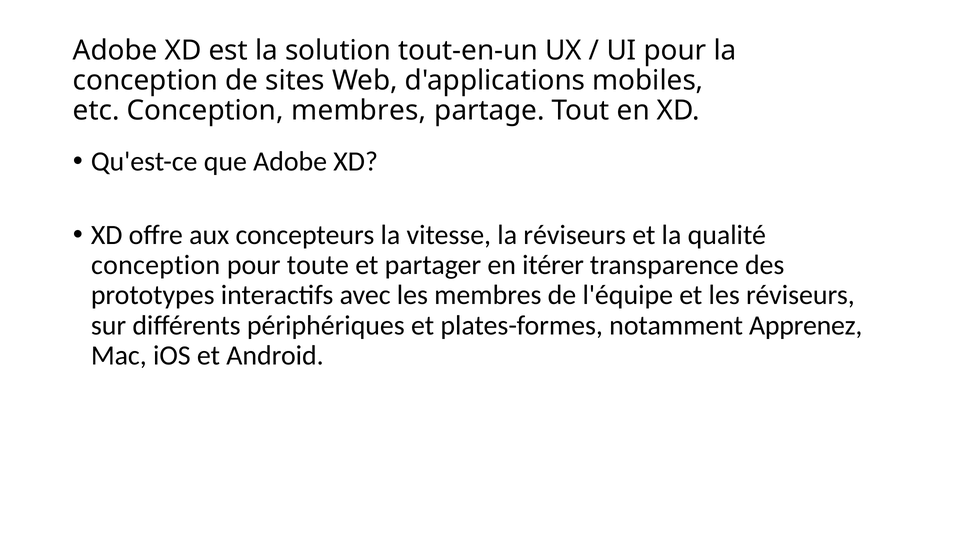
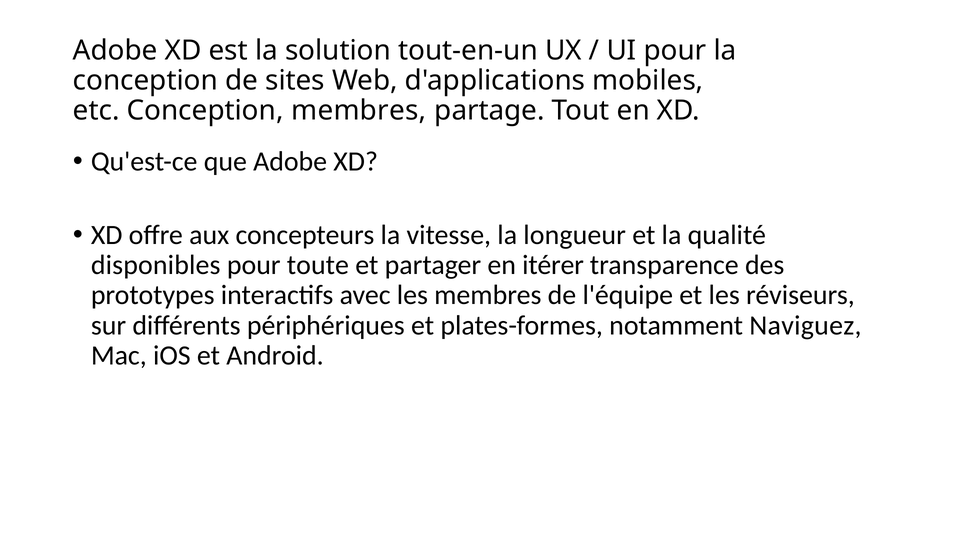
la réviseurs: réviseurs -> longueur (575, 235)
conception: conception -> disponibles (156, 265)
Apprenez: Apprenez -> Naviguez (805, 326)
